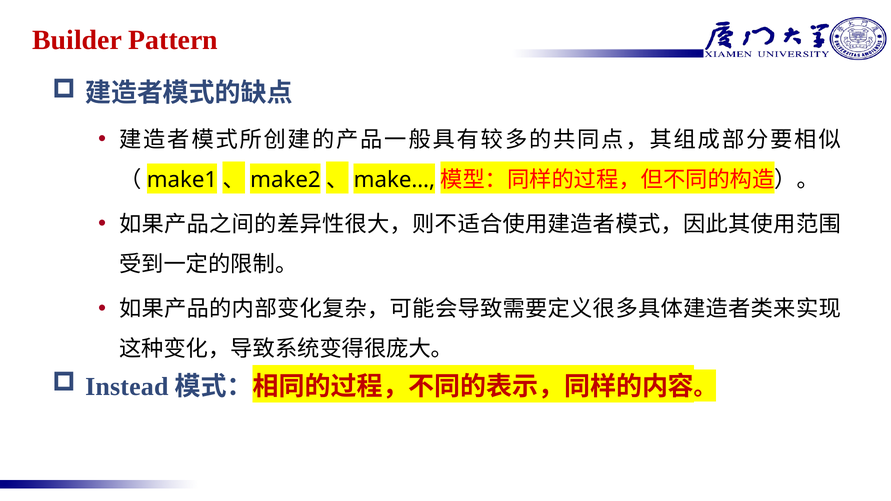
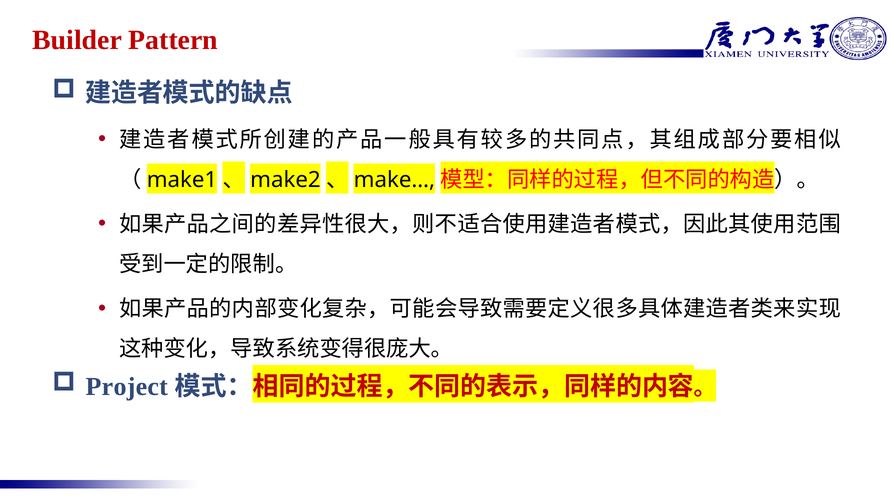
Instead: Instead -> Project (127, 387)
